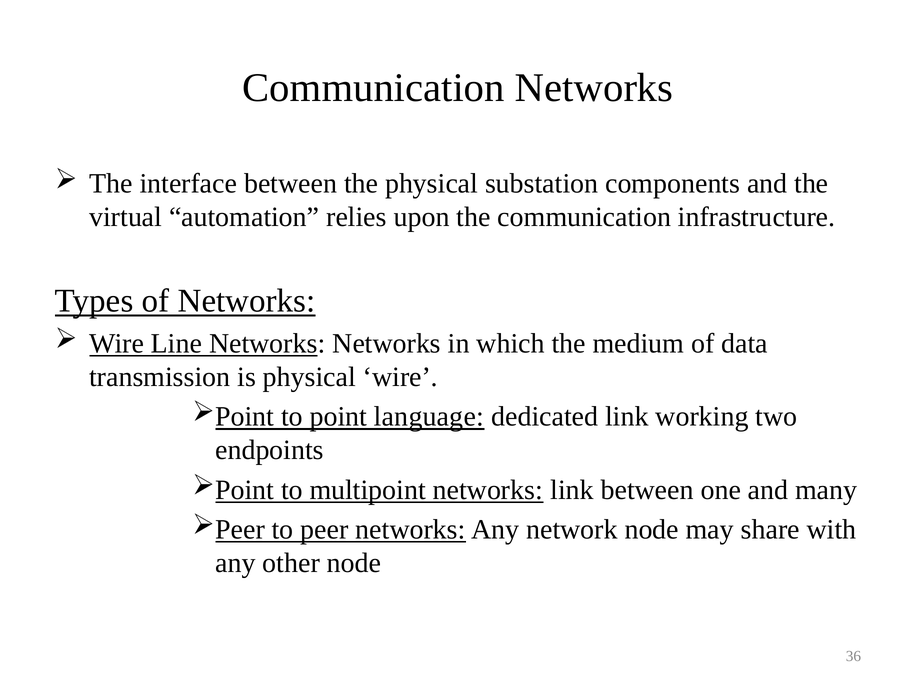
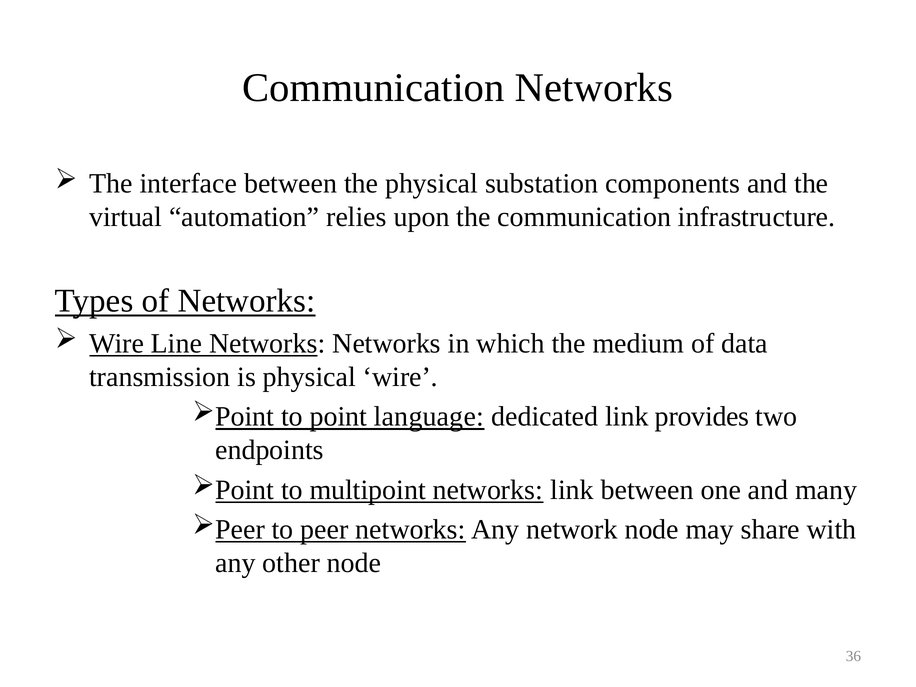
working: working -> provides (702, 417)
